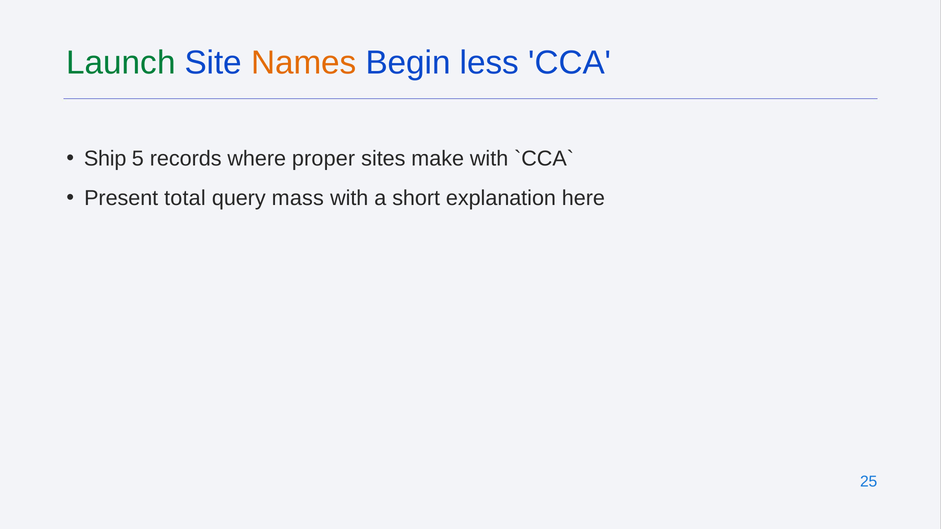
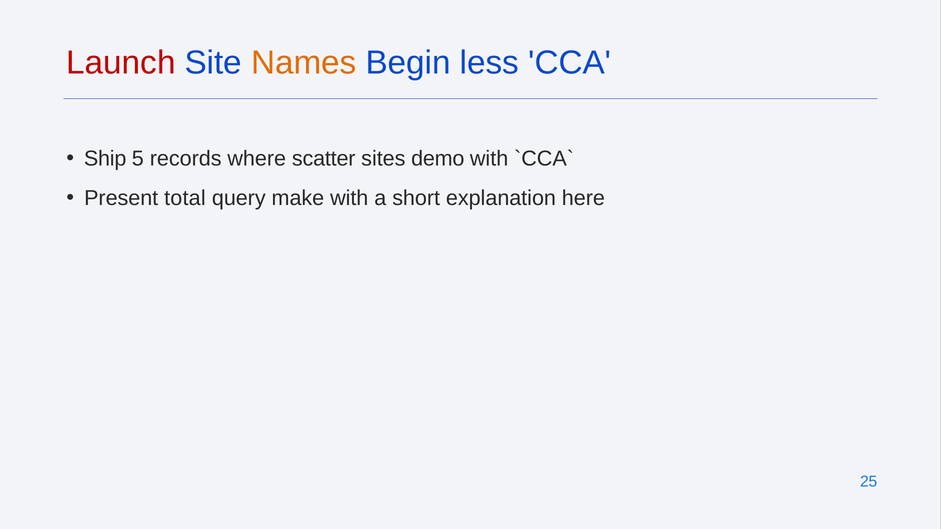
Launch colour: green -> red (121, 63)
proper: proper -> scatter (324, 159)
make: make -> demo (438, 159)
mass: mass -> make (298, 198)
